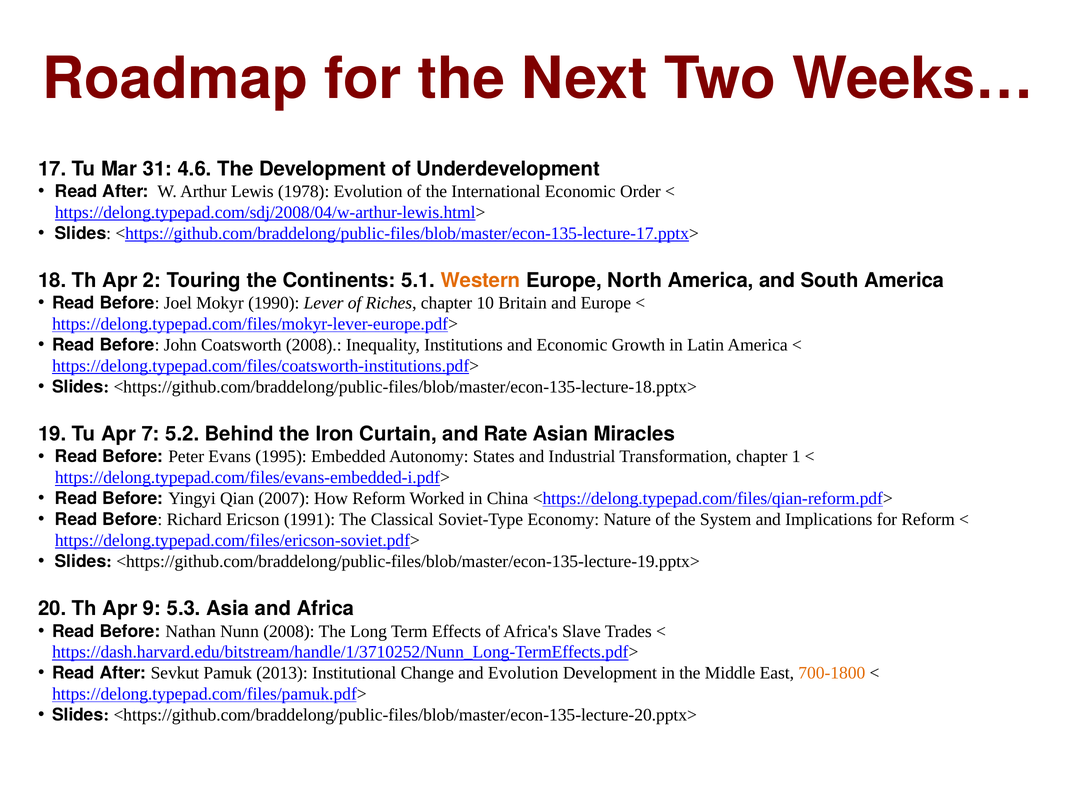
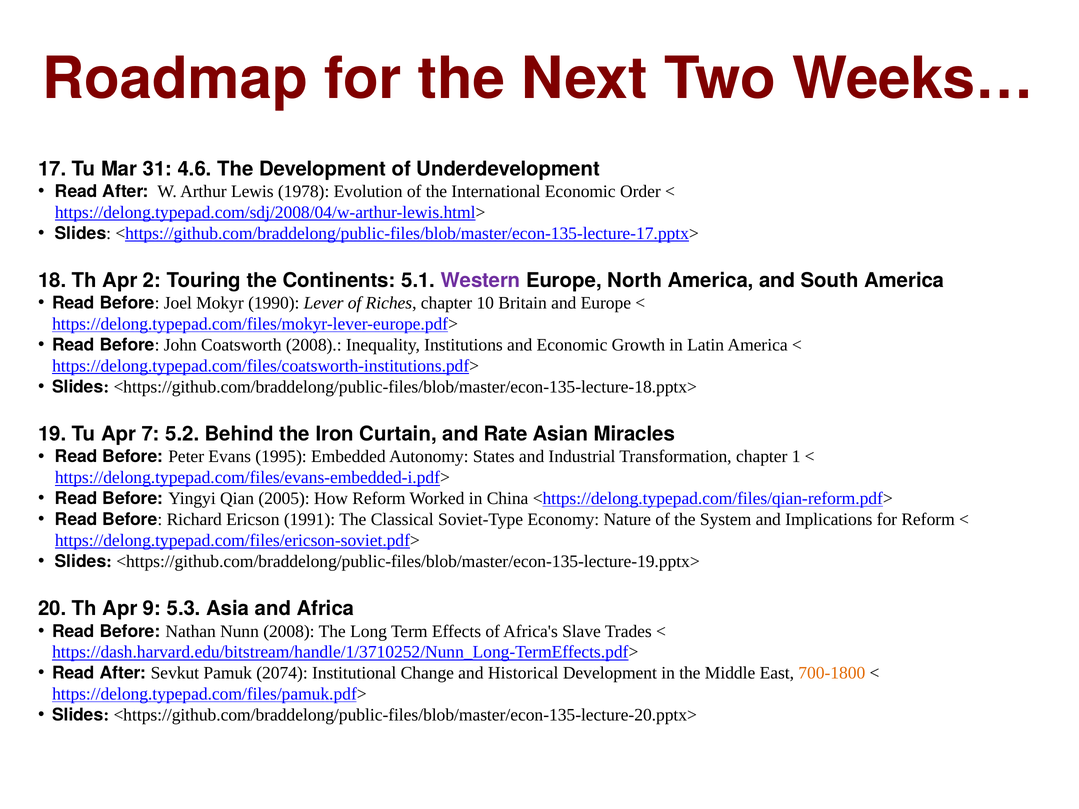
Western colour: orange -> purple (481, 281)
2007: 2007 -> 2005 (284, 499)
2013: 2013 -> 2074 (282, 673)
and Evolution: Evolution -> Historical (523, 673)
